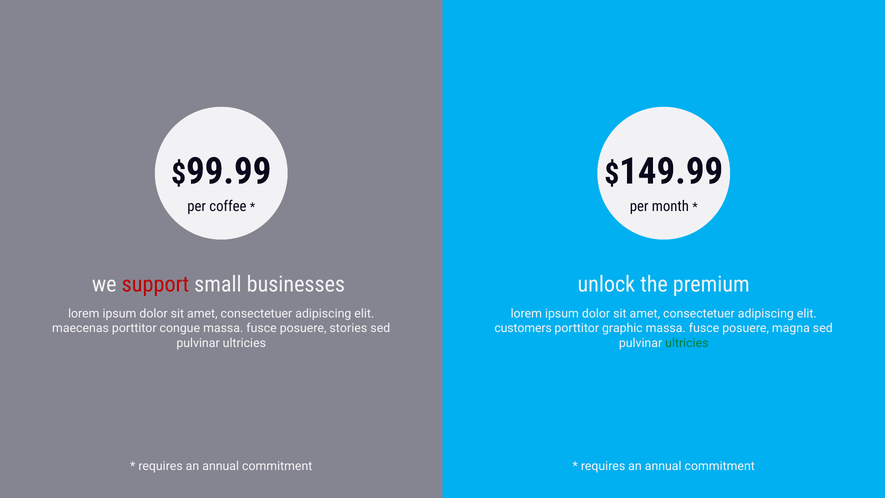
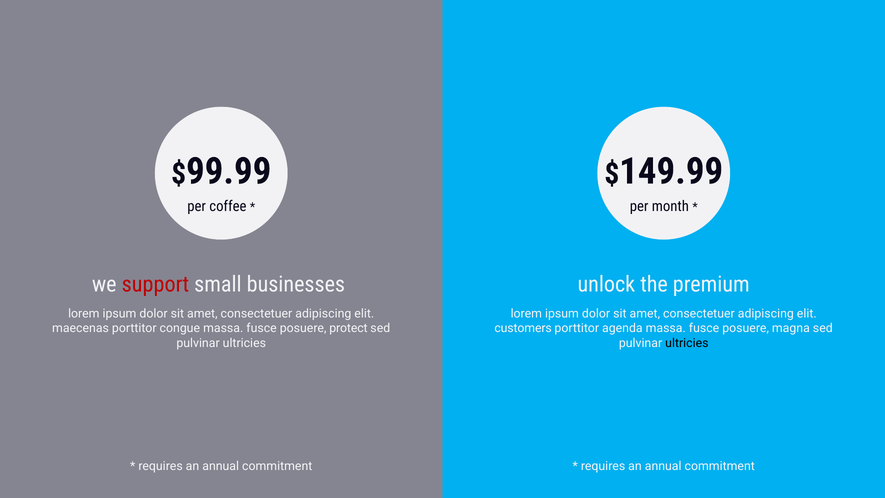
stories: stories -> protect (348, 328)
graphic: graphic -> agenda (622, 328)
ultricies colour: green -> black (687, 343)
